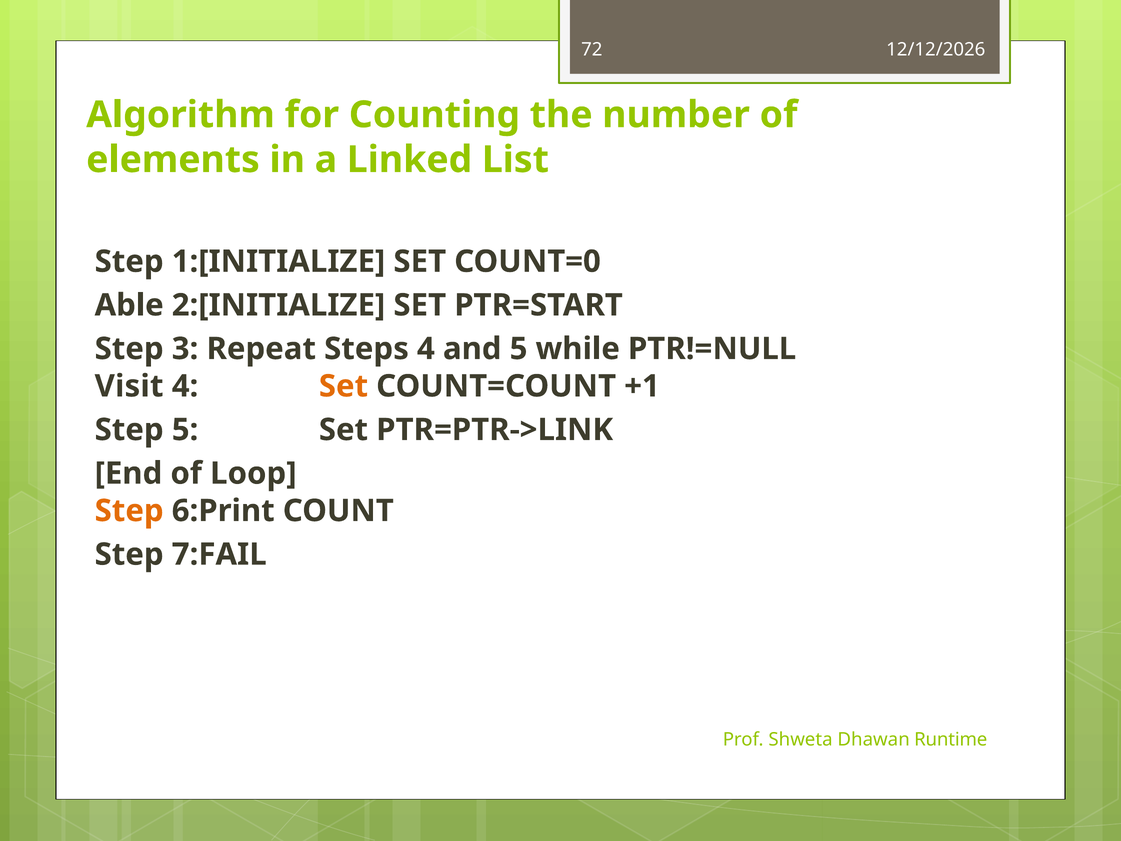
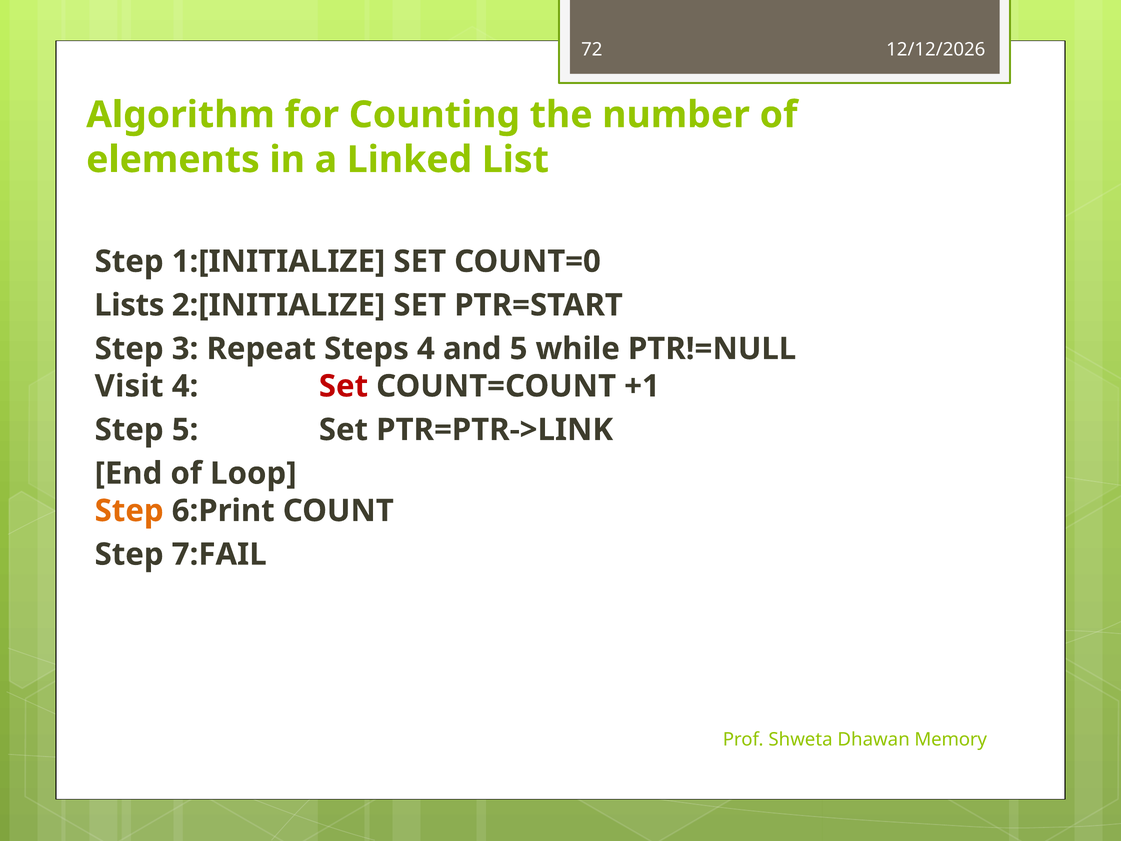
Able: Able -> Lists (129, 305)
Set colour: orange -> red (343, 386)
Runtime: Runtime -> Memory (951, 740)
